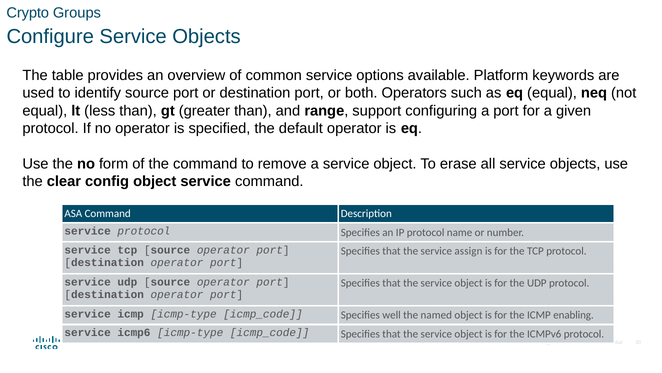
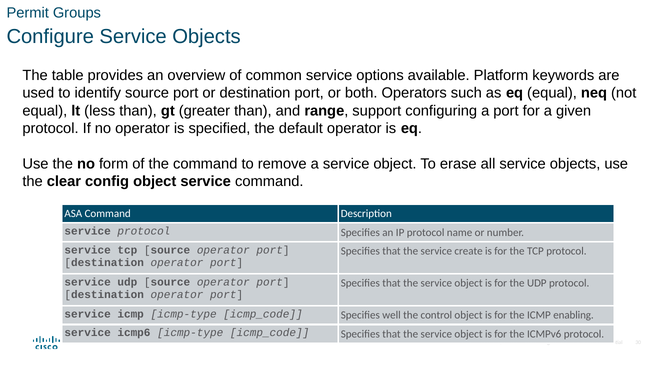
Crypto: Crypto -> Permit (28, 13)
assign: assign -> create (469, 251)
named: named -> control (436, 315)
